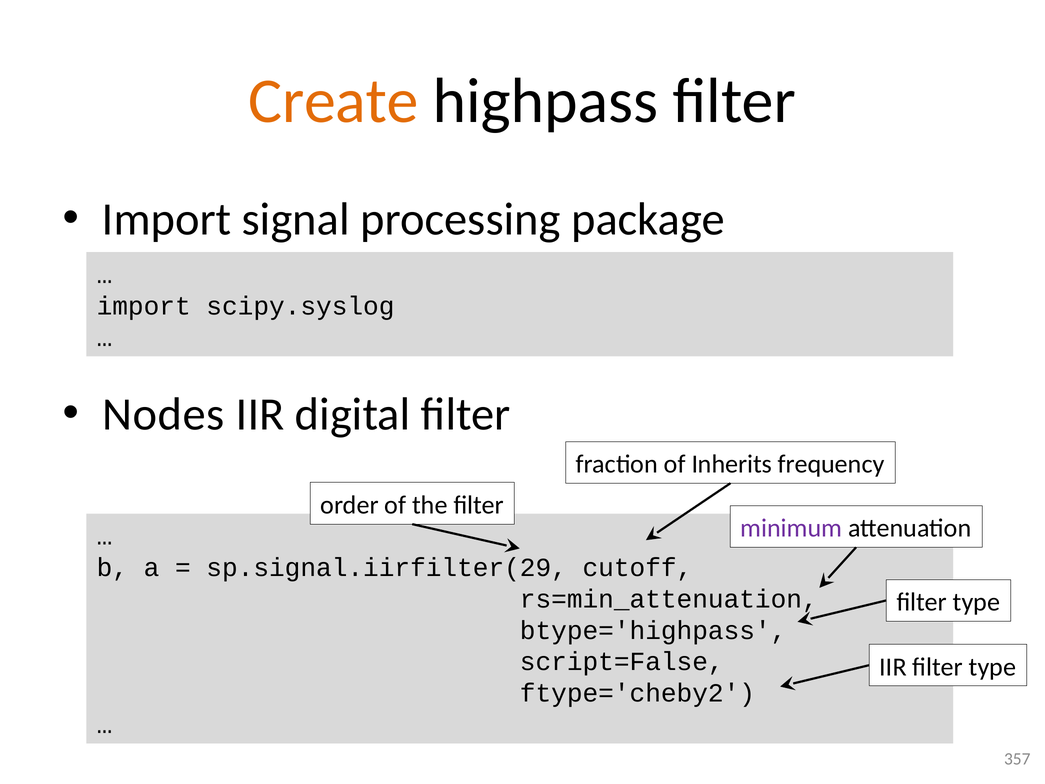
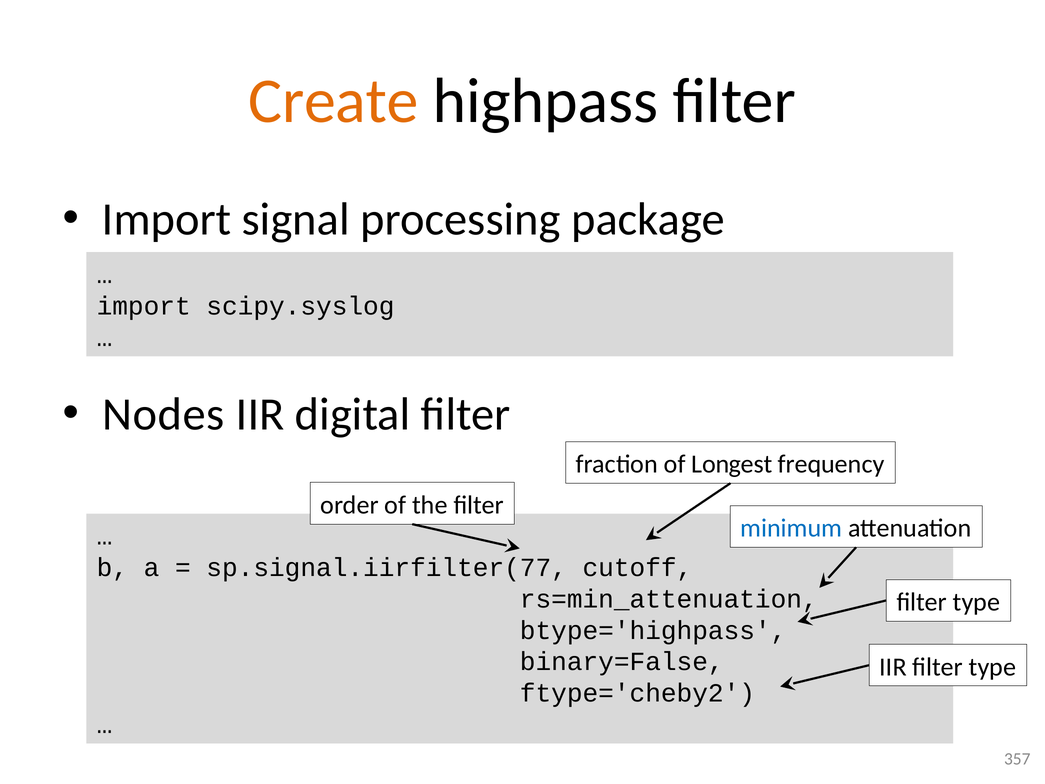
Inherits: Inherits -> Longest (732, 464)
minimum colour: purple -> blue (791, 528)
sp.signal.iirfilter(29: sp.signal.iirfilter(29 -> sp.signal.iirfilter(77 (387, 568)
script=False: script=False -> binary=False (622, 662)
